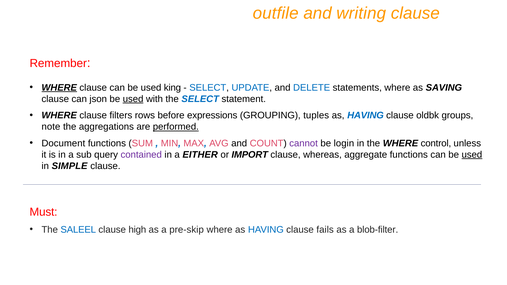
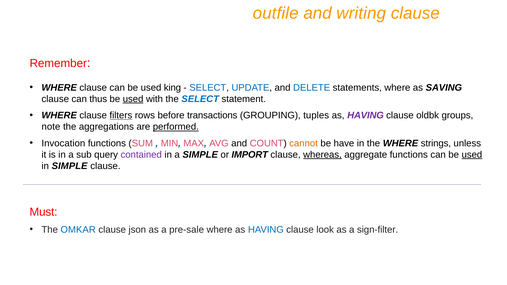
WHERE underline: present -> none (59, 88)
json: json -> thus (98, 99)
filters underline: none -> present (121, 115)
expressions: expressions -> transactions (212, 115)
HAVING colour: blue -> purple (366, 115)
Document: Document -> Invocation (63, 143)
cannot colour: purple -> orange (304, 143)
login: login -> have (344, 143)
control: control -> strings (436, 143)
a EITHER: EITHER -> SIMPLE (200, 155)
whereas underline: none -> present (322, 155)
SALEEL: SALEEL -> OMKAR (78, 230)
high: high -> json (137, 230)
pre-skip: pre-skip -> pre-sale (187, 230)
fails: fails -> look (325, 230)
blob-filter: blob-filter -> sign-filter (378, 230)
